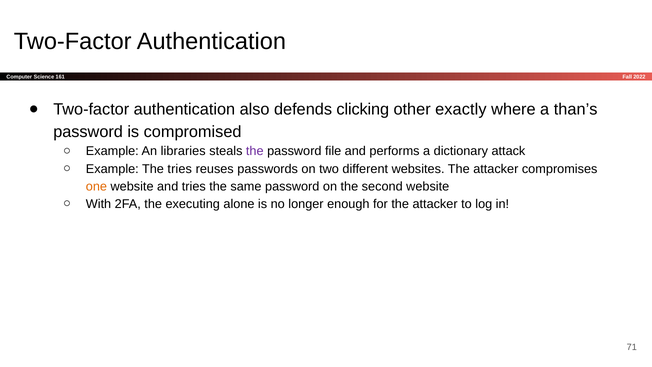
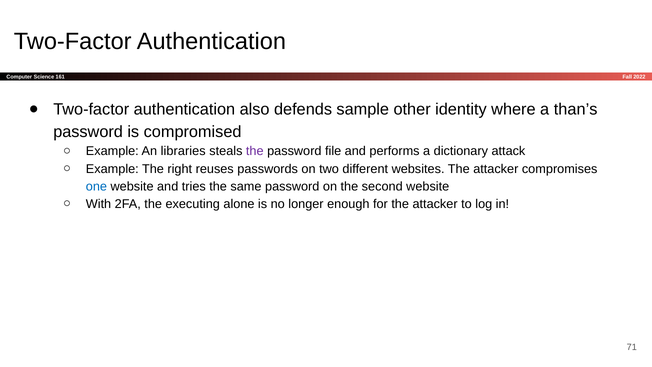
clicking: clicking -> sample (363, 109)
exactly: exactly -> identity (461, 109)
The tries: tries -> right (180, 169)
one colour: orange -> blue (96, 186)
